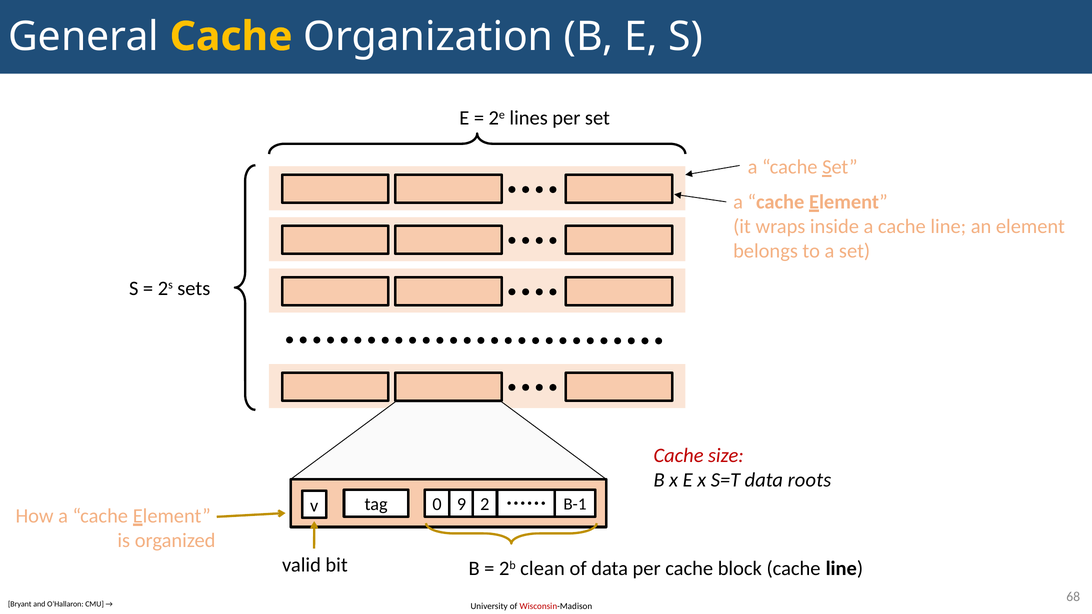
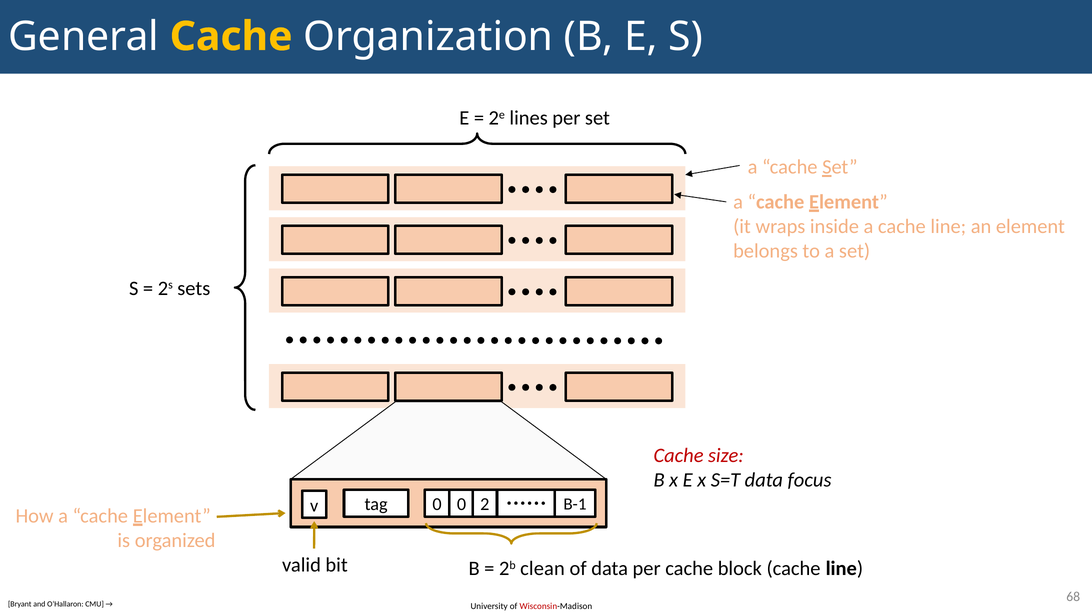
roots: roots -> focus (810, 480)
0 9: 9 -> 0 (461, 505)
